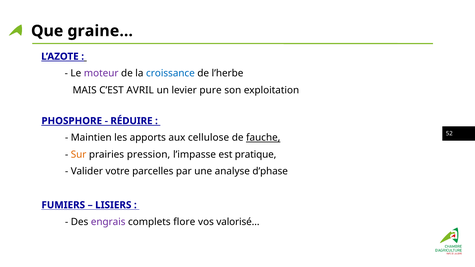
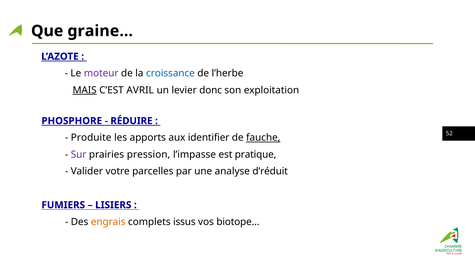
MAIS underline: none -> present (85, 90)
pure: pure -> donc (211, 90)
Maintien: Maintien -> Produite (91, 138)
cellulose: cellulose -> identifier (209, 138)
Sur colour: orange -> purple (79, 155)
d’phase: d’phase -> d’réduit (270, 171)
engrais colour: purple -> orange (108, 222)
flore: flore -> issus (184, 222)
valorisé…: valorisé… -> biotope… (238, 222)
